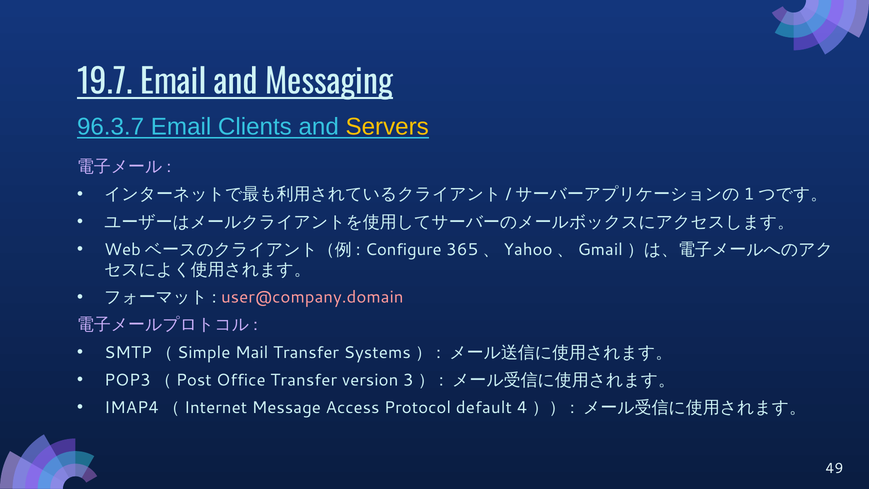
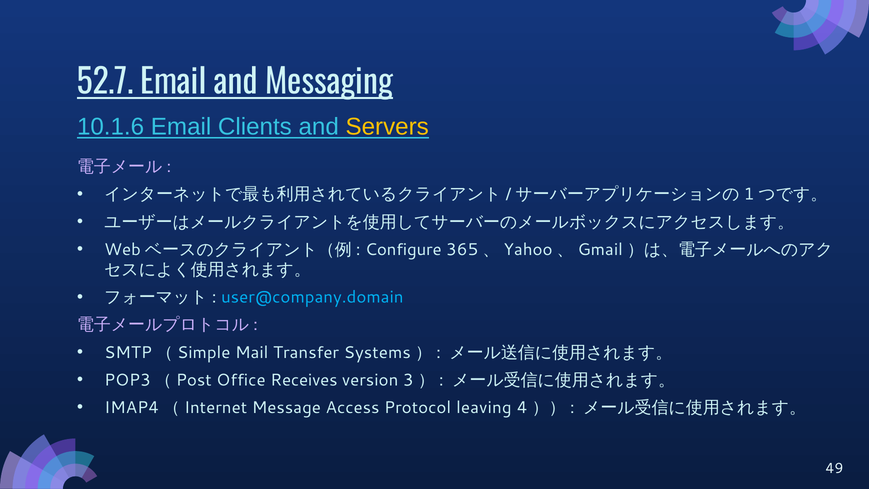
19.7: 19.7 -> 52.7 (105, 83)
96.3.7: 96.3.7 -> 10.1.6 (111, 127)
user@company.domain colour: pink -> light blue (312, 297)
Office Transfer: Transfer -> Receives (304, 380)
default: default -> leaving (484, 407)
